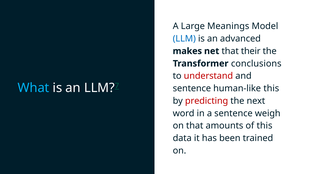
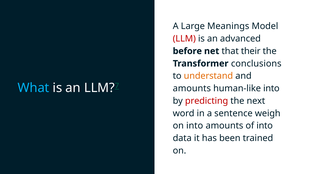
LLM colour: blue -> red (184, 39)
makes: makes -> before (187, 51)
understand colour: red -> orange (208, 76)
sentence: sentence -> amounts (192, 88)
human-like this: this -> into (271, 88)
on that: that -> into (195, 126)
of this: this -> into (265, 126)
